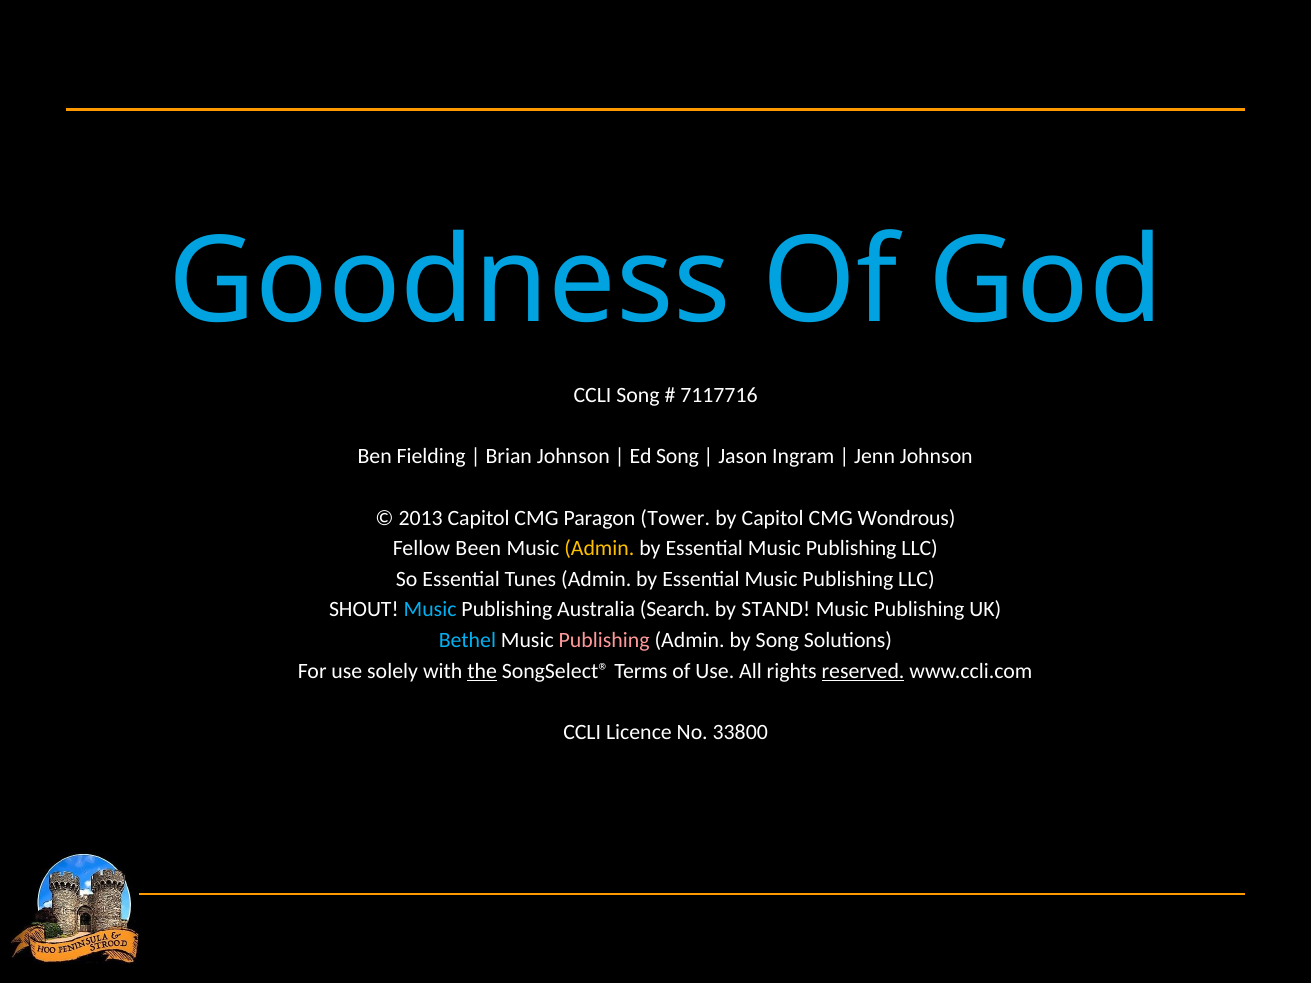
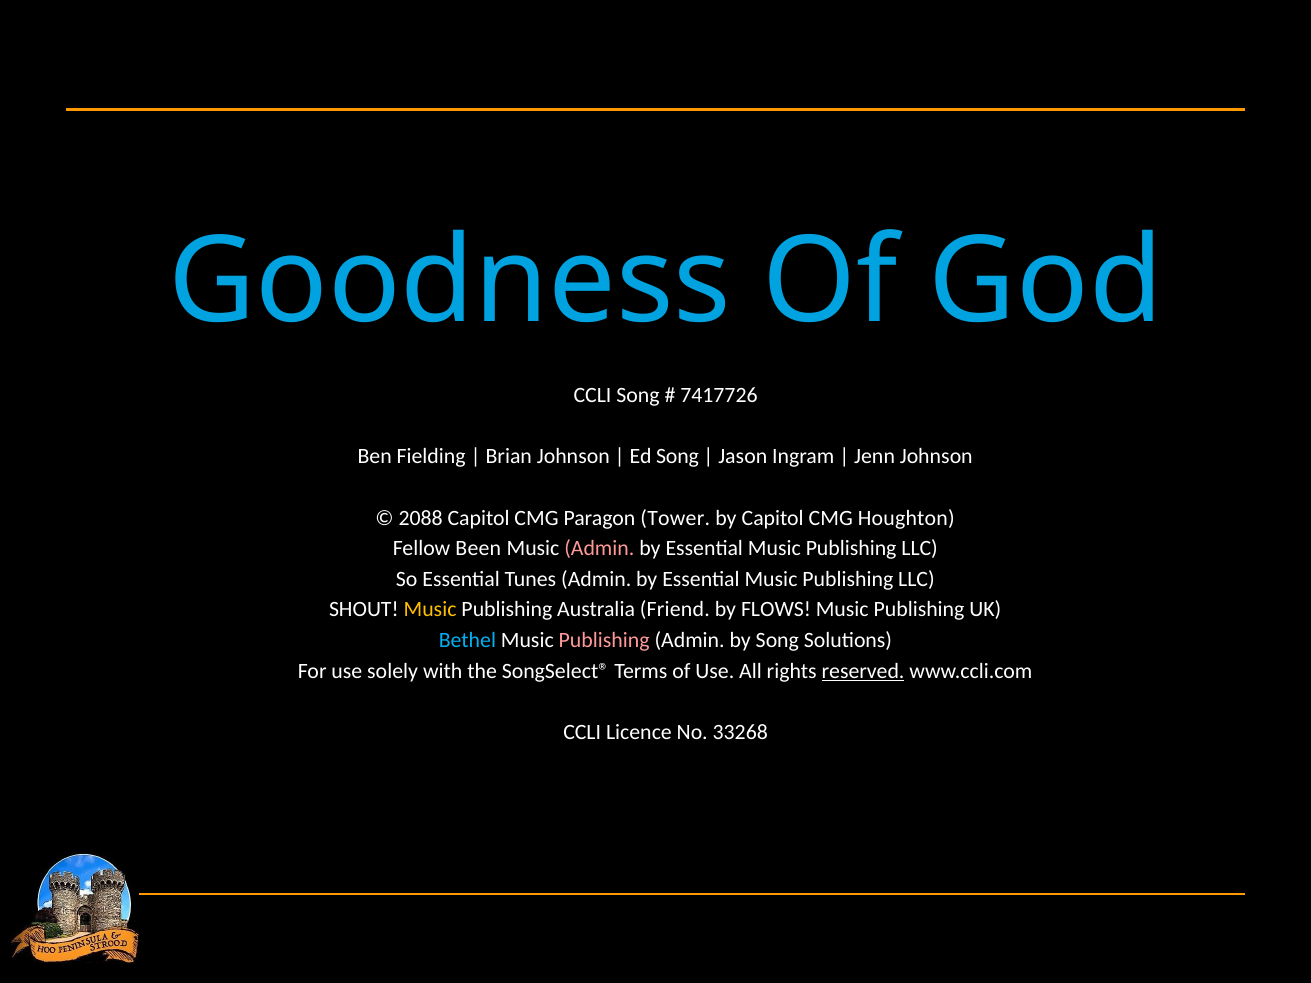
7117716: 7117716 -> 7417726 (719, 396)
2013: 2013 -> 2088 (421, 518)
Wondrous: Wondrous -> Houghton (906, 518)
Admin colour: yellow -> pink (599, 549)
Music colour: light blue -> yellow (430, 610)
Search: Search -> Friend (675, 610)
STAND: STAND -> FLOWS (776, 610)
the underline: present -> none (482, 671)
33800: 33800 -> 33268 (740, 732)
